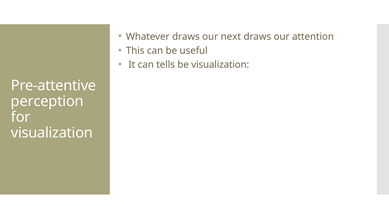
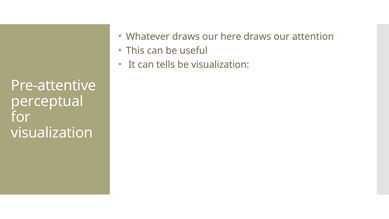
next: next -> here (231, 37)
perception: perception -> perceptual (47, 101)
